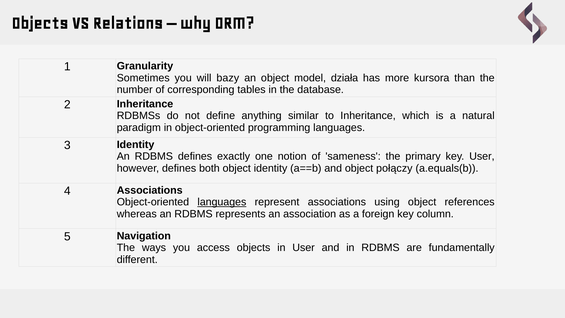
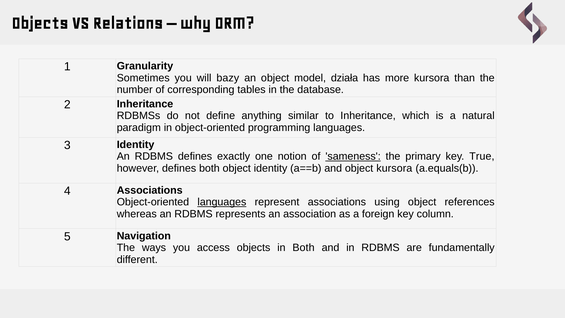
sameness underline: none -> present (353, 156)
key User: User -> True (482, 156)
object połączy: połączy -> kursora (394, 168)
in User: User -> Both (304, 248)
